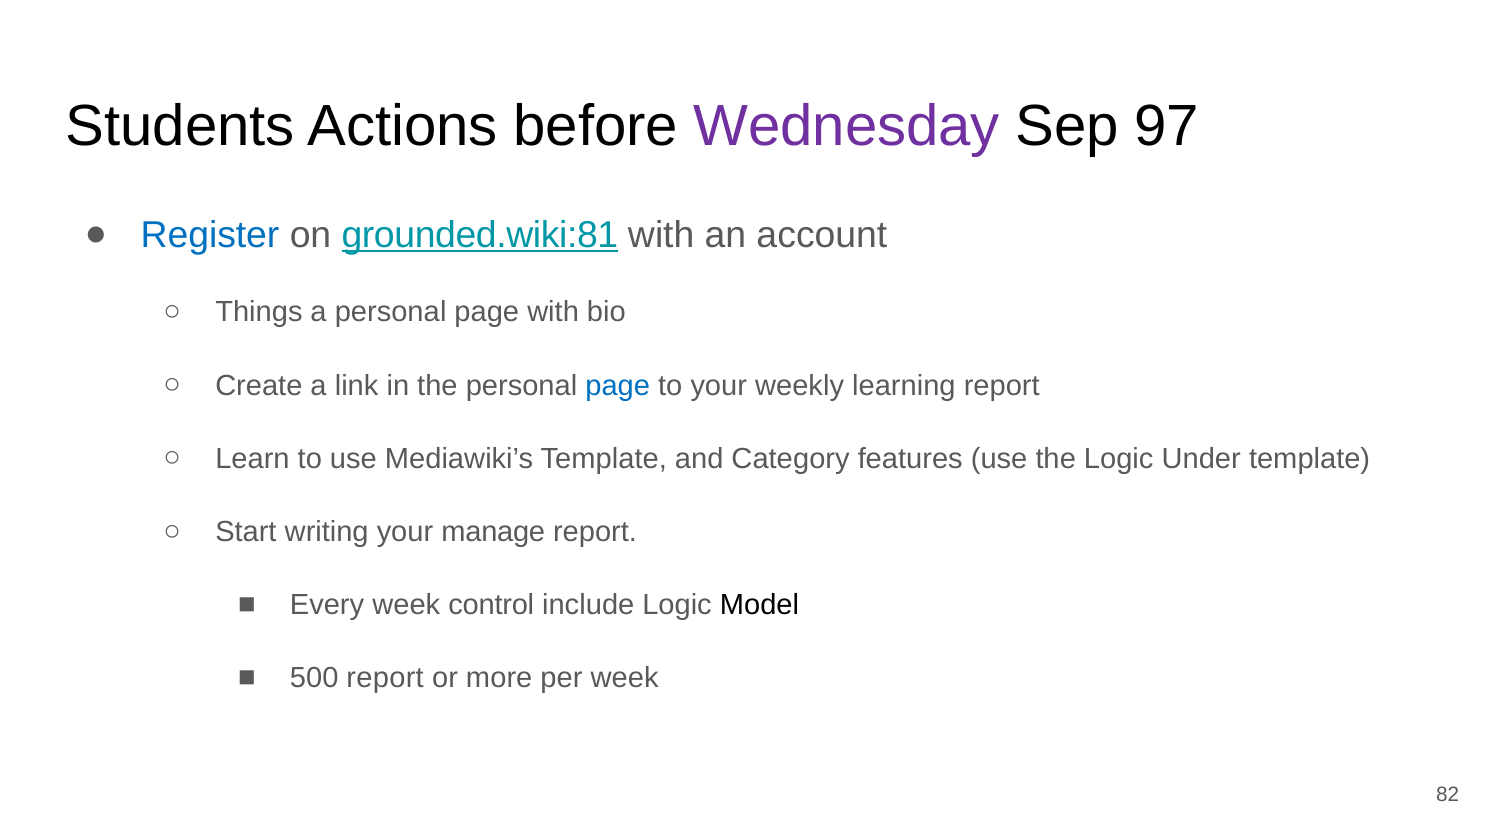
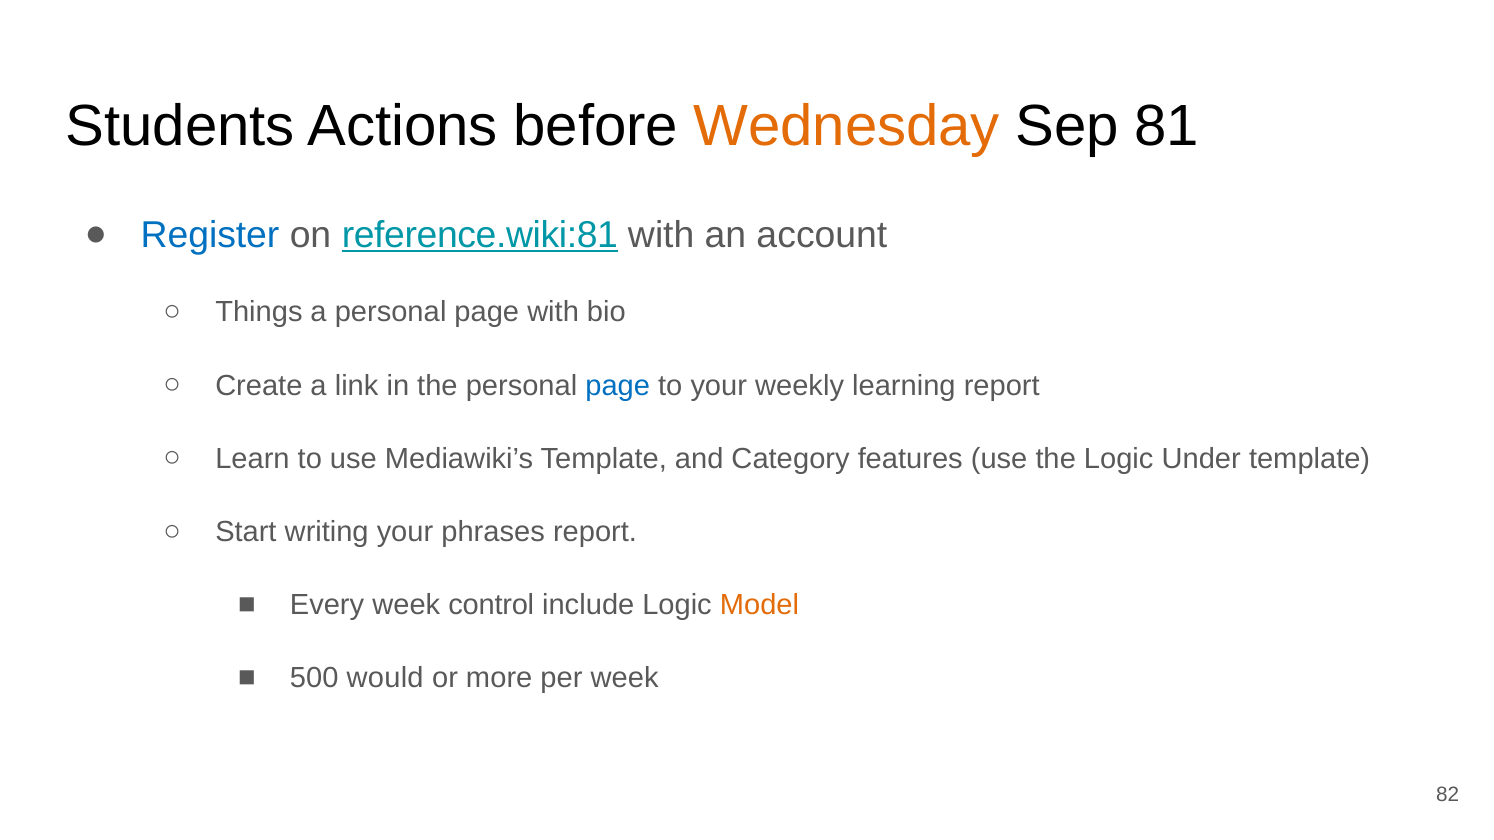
Wednesday colour: purple -> orange (847, 127)
97: 97 -> 81 (1167, 127)
grounded.wiki:81: grounded.wiki:81 -> reference.wiki:81 (480, 235)
manage: manage -> phrases (493, 532)
Model colour: black -> orange (759, 605)
500 report: report -> would (385, 679)
